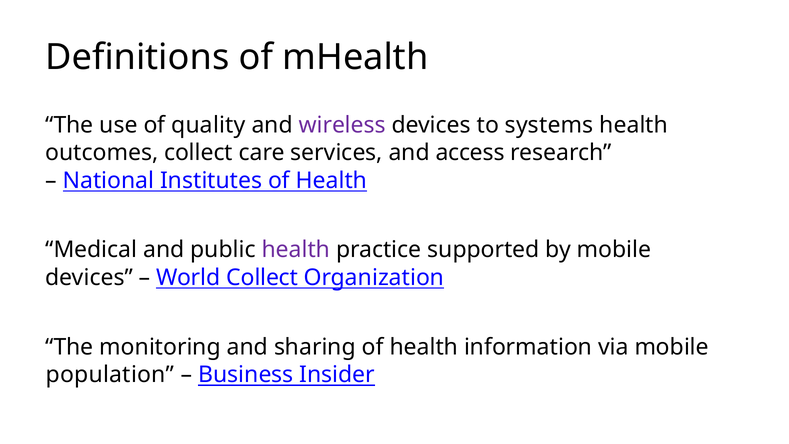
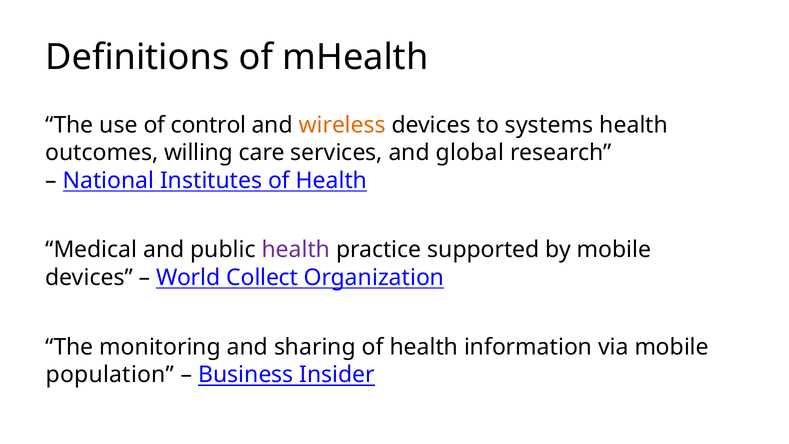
quality: quality -> control (209, 125)
wireless colour: purple -> orange (342, 125)
outcomes collect: collect -> willing (199, 153)
access: access -> global (470, 153)
